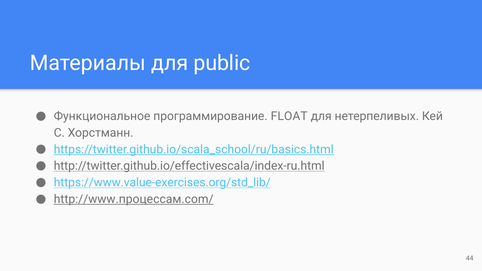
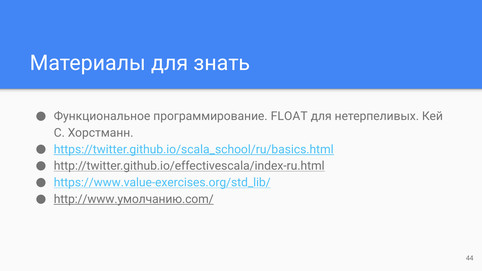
public: public -> знать (222, 63)
http://www.процессам.com/: http://www.процессам.com/ -> http://www.умолчанию.com/ (134, 199)
